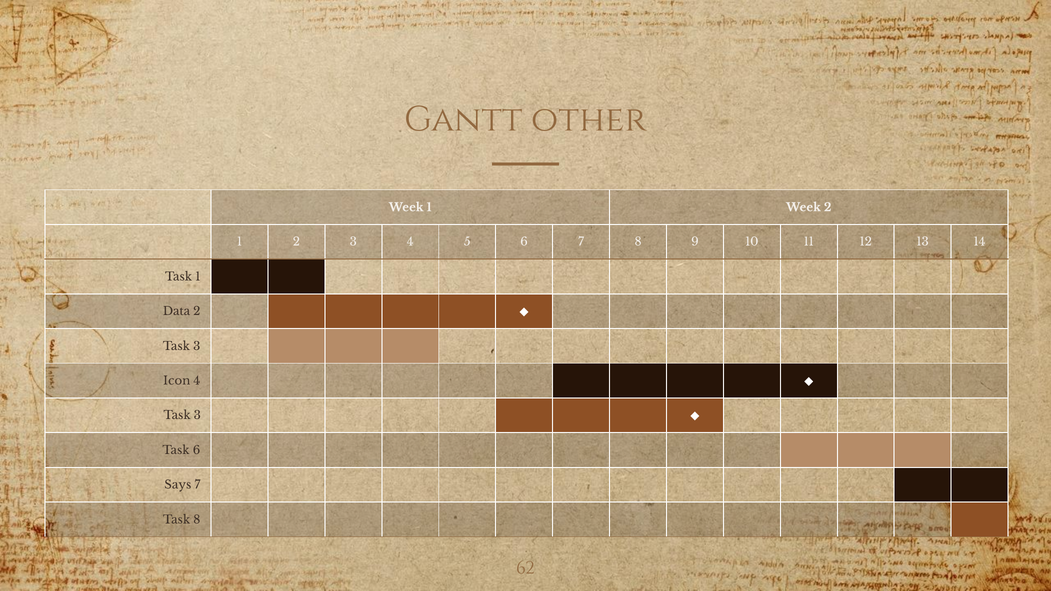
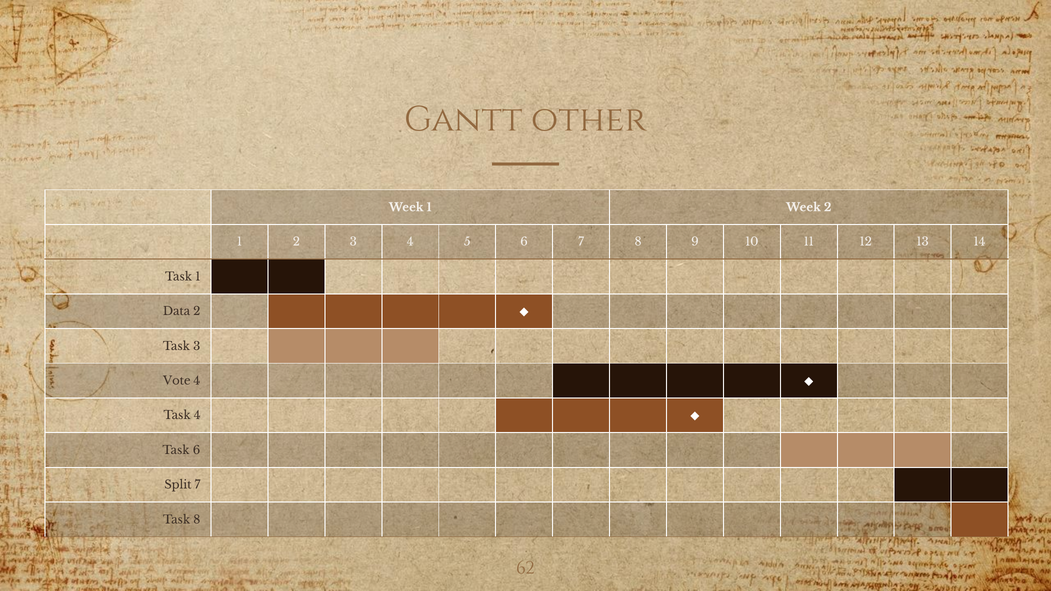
Icon: Icon -> Vote (177, 381)
3: 3 -> 4 (197, 416)
Says: Says -> Split (178, 485)
